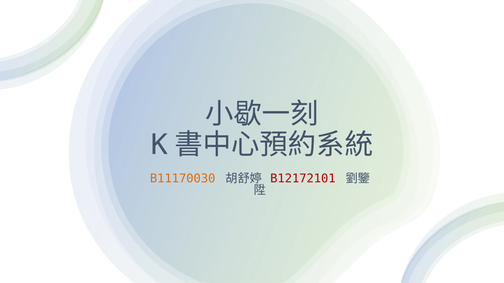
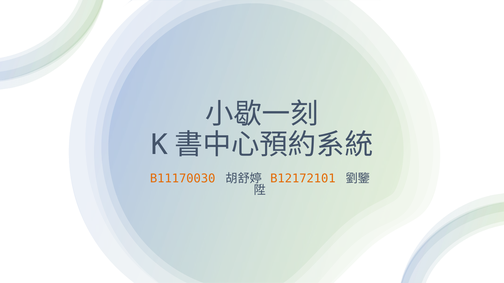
B12172101 colour: red -> orange (303, 179)
